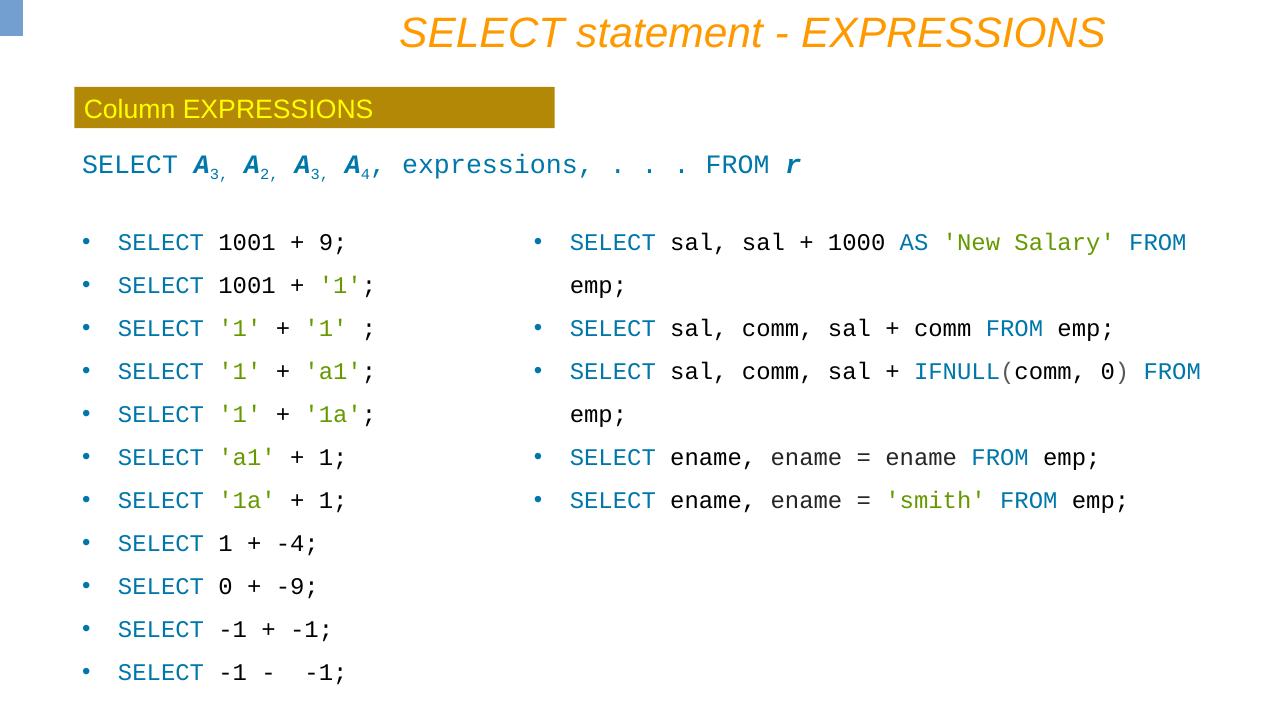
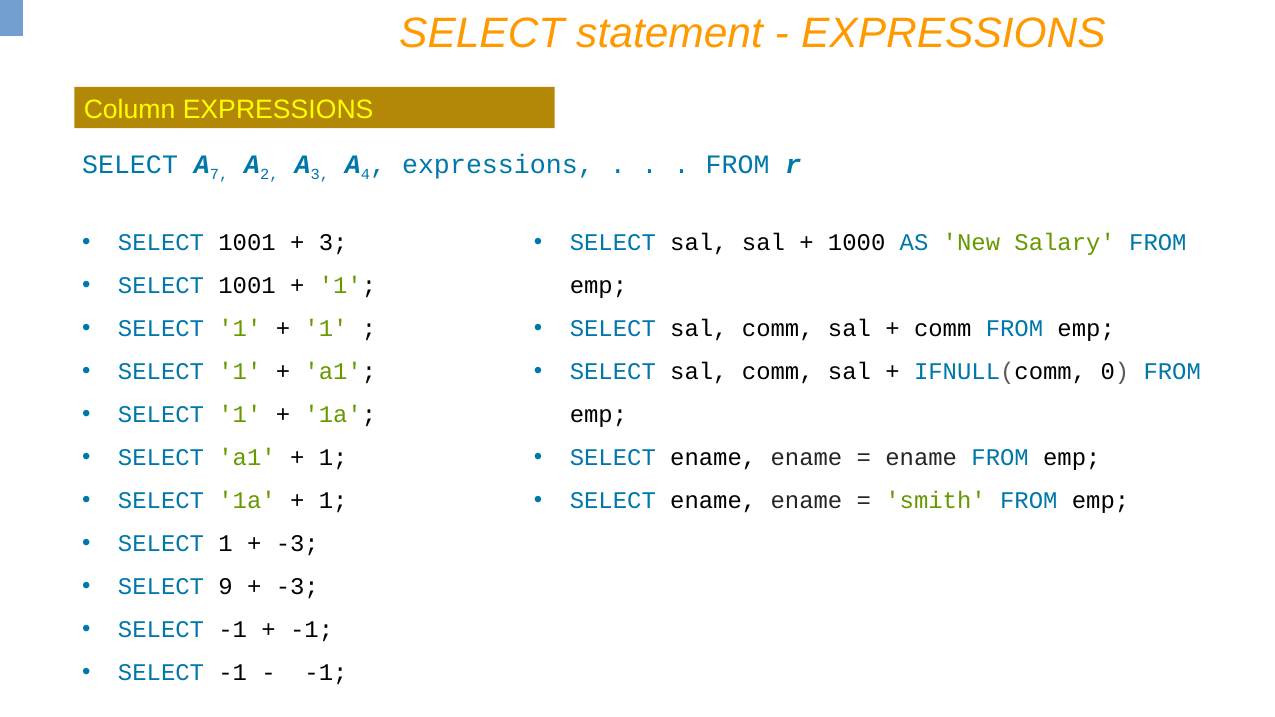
3: 3 -> 7 (219, 175)
9: 9 -> 3 (333, 243)
-4: -4 -> -3 (297, 544)
SELECT 0: 0 -> 9 (226, 587)
-9: -9 -> -3 (297, 587)
